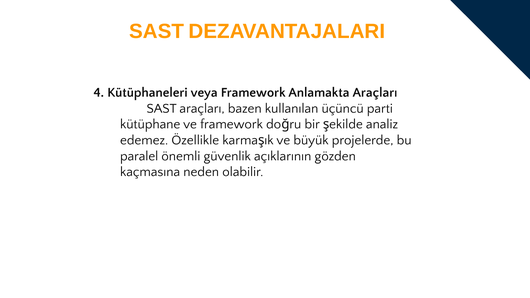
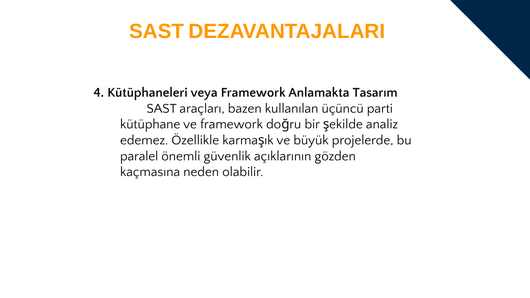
Anlamakta Araçları: Araçları -> Tasarım (375, 92)
